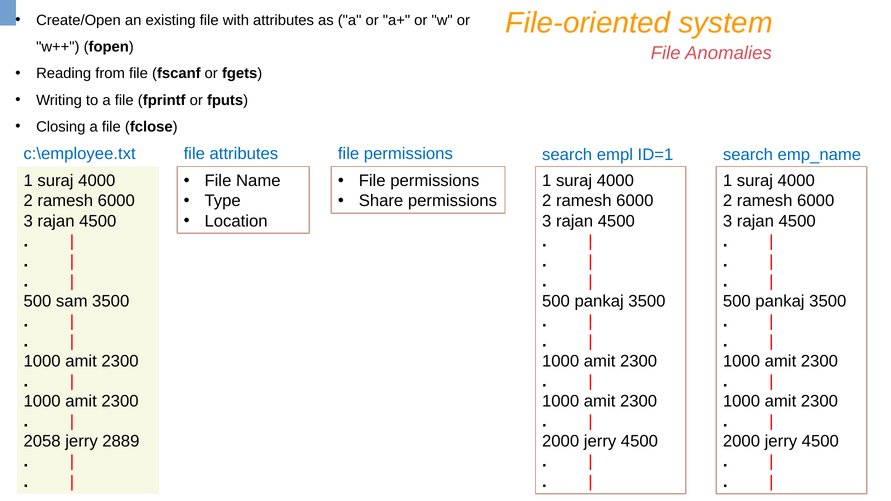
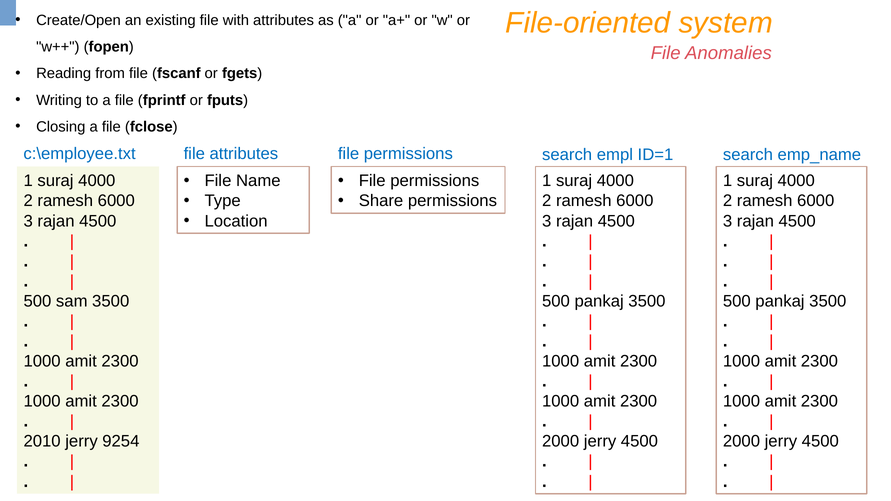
2058: 2058 -> 2010 (42, 442)
2889: 2889 -> 9254 (121, 442)
